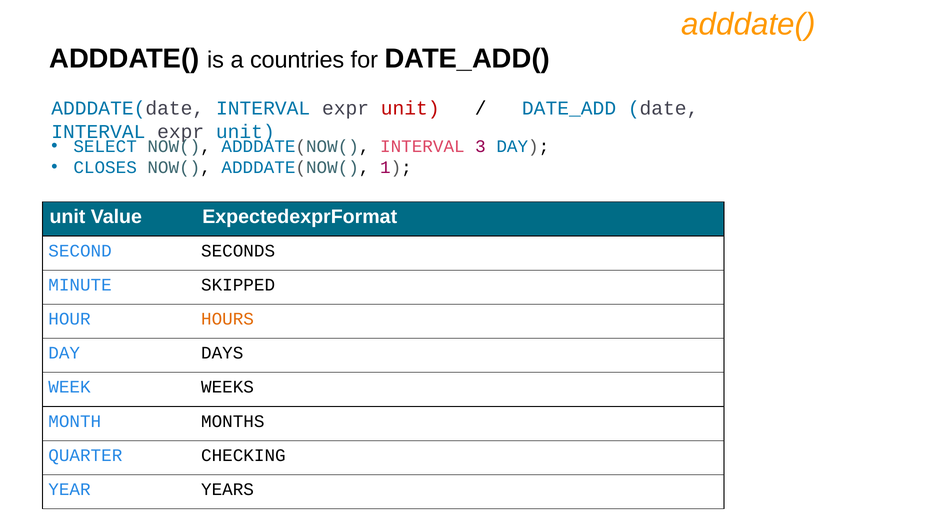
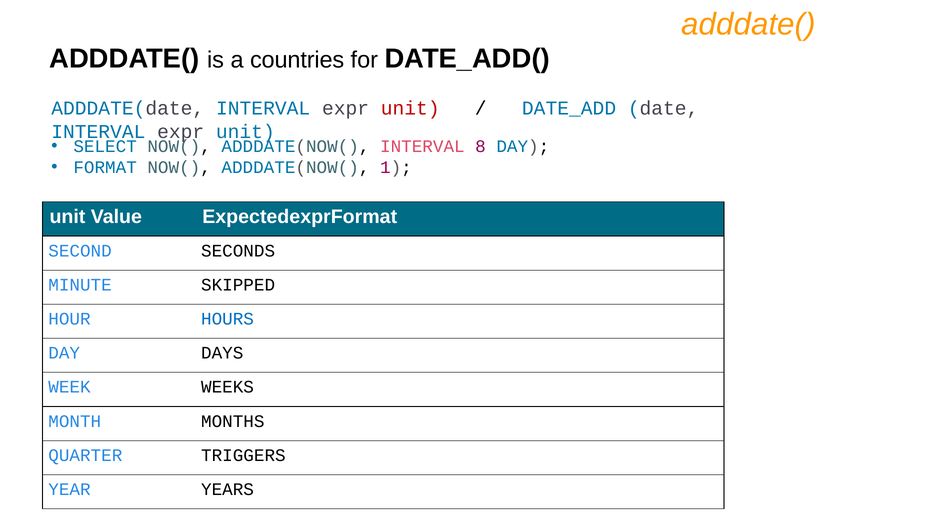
3: 3 -> 8 (481, 146)
CLOSES: CLOSES -> FORMAT (105, 168)
HOURS colour: orange -> blue (227, 319)
CHECKING: CHECKING -> TRIGGERS (243, 455)
